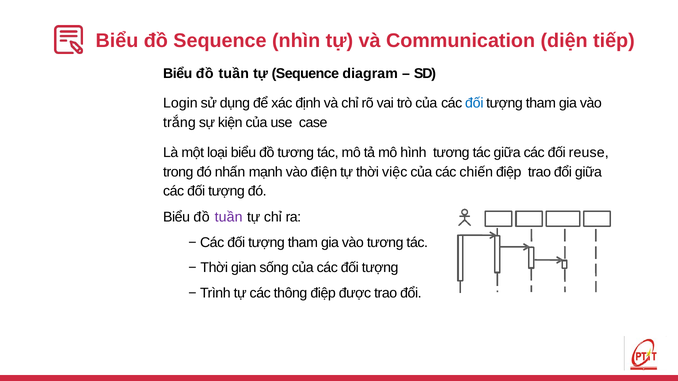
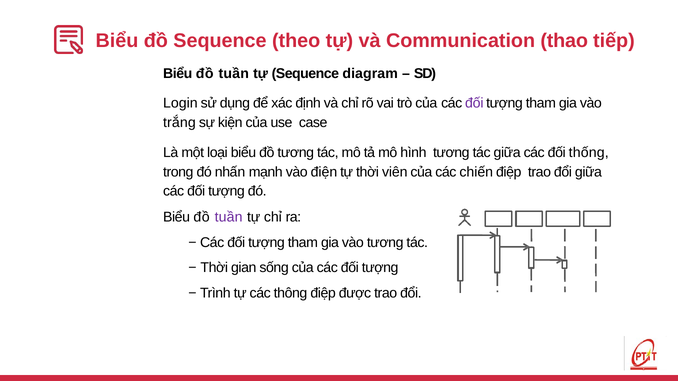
nhìn: nhìn -> theo (296, 41)
diện: diện -> thao (564, 41)
đối colour: blue -> purple (474, 103)
reuse: reuse -> thống (589, 153)
việc: việc -> viên (395, 172)
